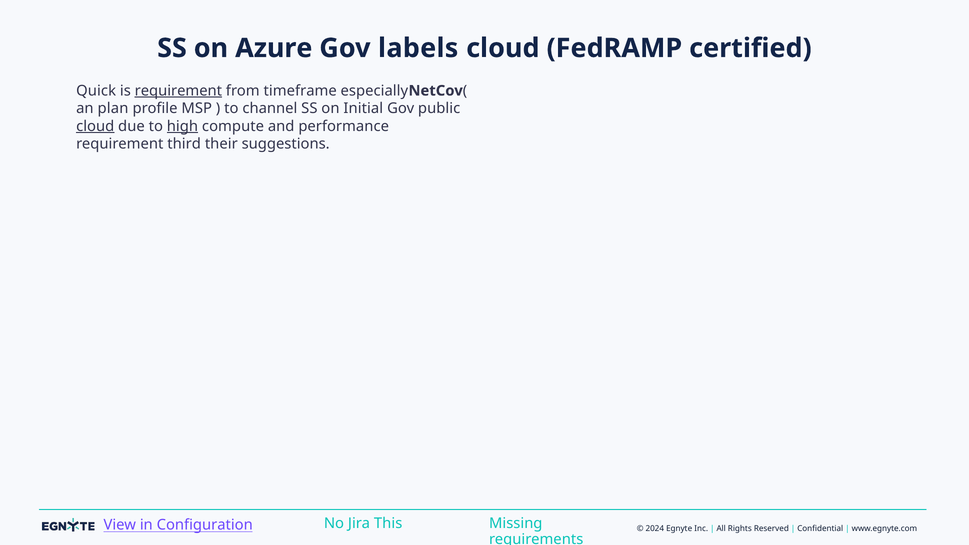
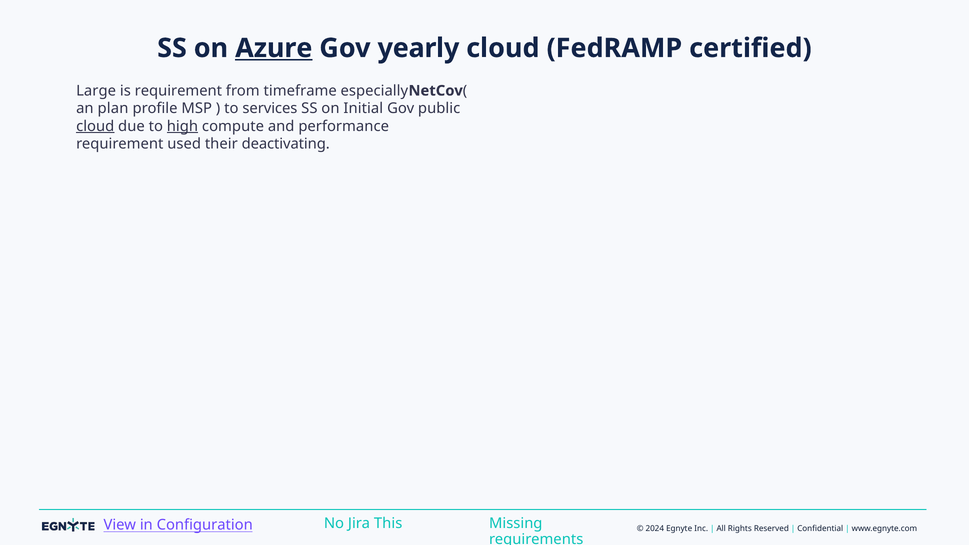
Azure underline: none -> present (274, 48)
labels: labels -> yearly (418, 48)
Quick: Quick -> Large (96, 91)
requirement underline: present -> none (178, 91)
channel: channel -> services (270, 108)
third: third -> used (184, 144)
suggestions: suggestions -> deactivating (286, 144)
